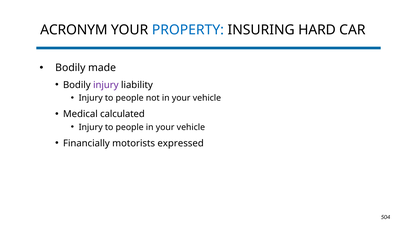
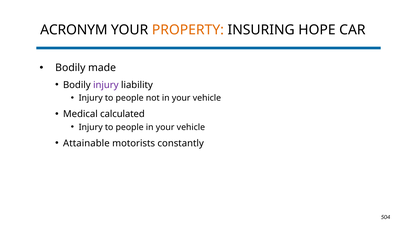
PROPERTY colour: blue -> orange (188, 30)
HARD: HARD -> HOPE (317, 30)
Financially: Financially -> Attainable (86, 144)
expressed: expressed -> constantly (181, 144)
